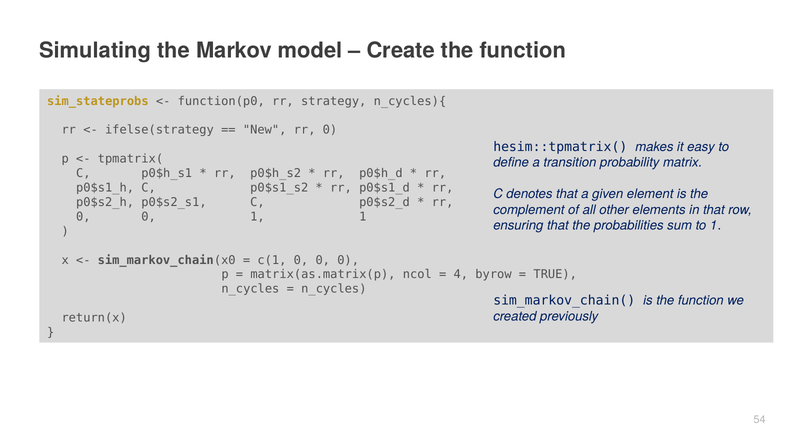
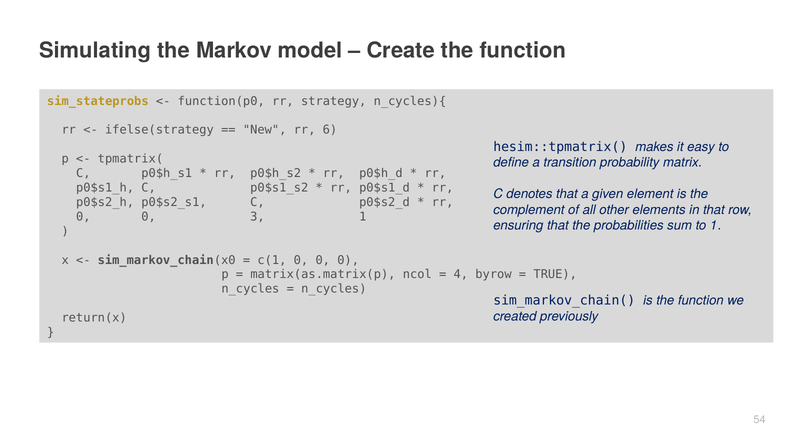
New rr 0: 0 -> 6 (330, 130)
0 1: 1 -> 3 (257, 217)
